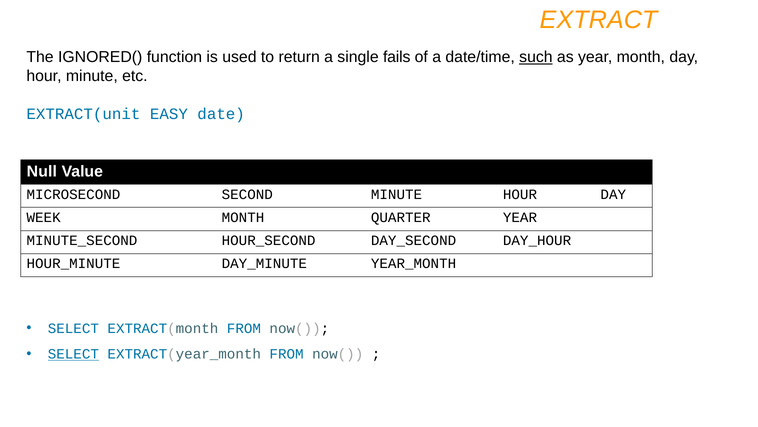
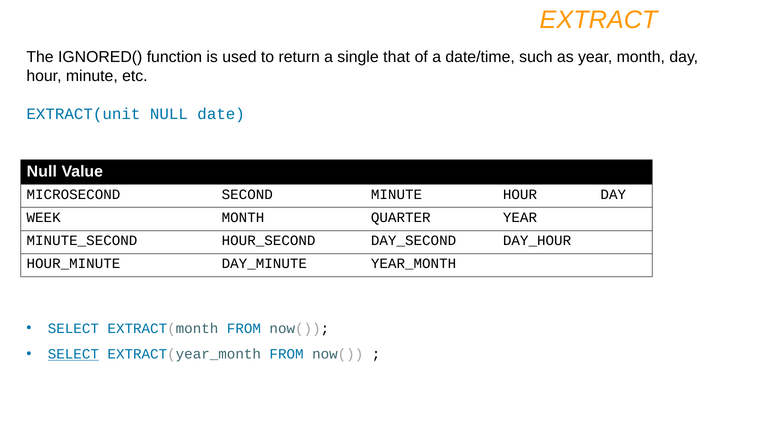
fails: fails -> that (397, 57)
such underline: present -> none (536, 57)
EXTRACT(unit EASY: EASY -> NULL (169, 114)
